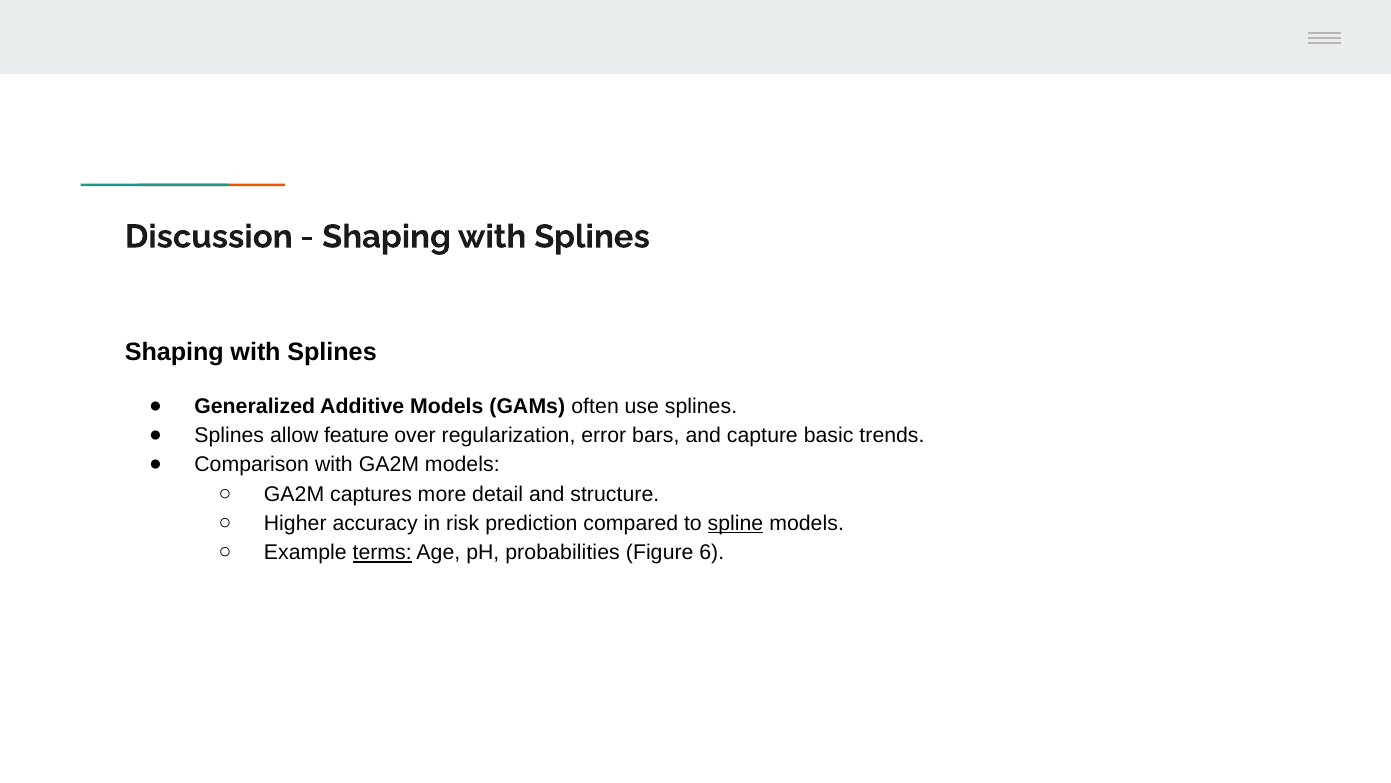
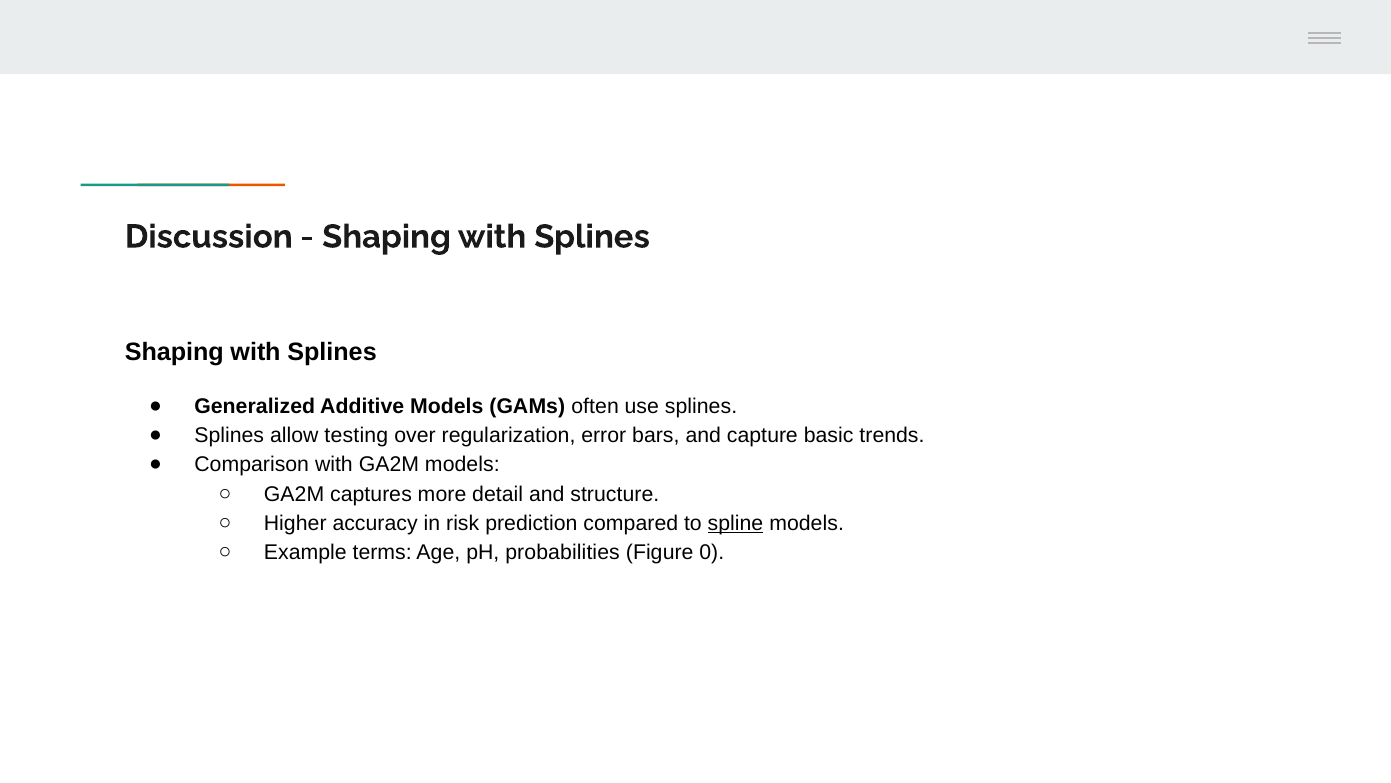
feature: feature -> testing (356, 435)
terms underline: present -> none (382, 553)
6: 6 -> 0 (712, 553)
